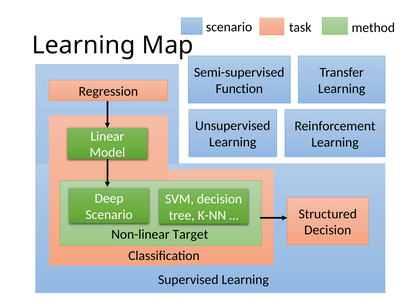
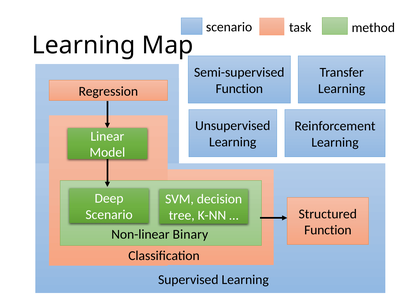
Decision: Decision -> Function (328, 230)
Target: Target -> Binary (190, 235)
